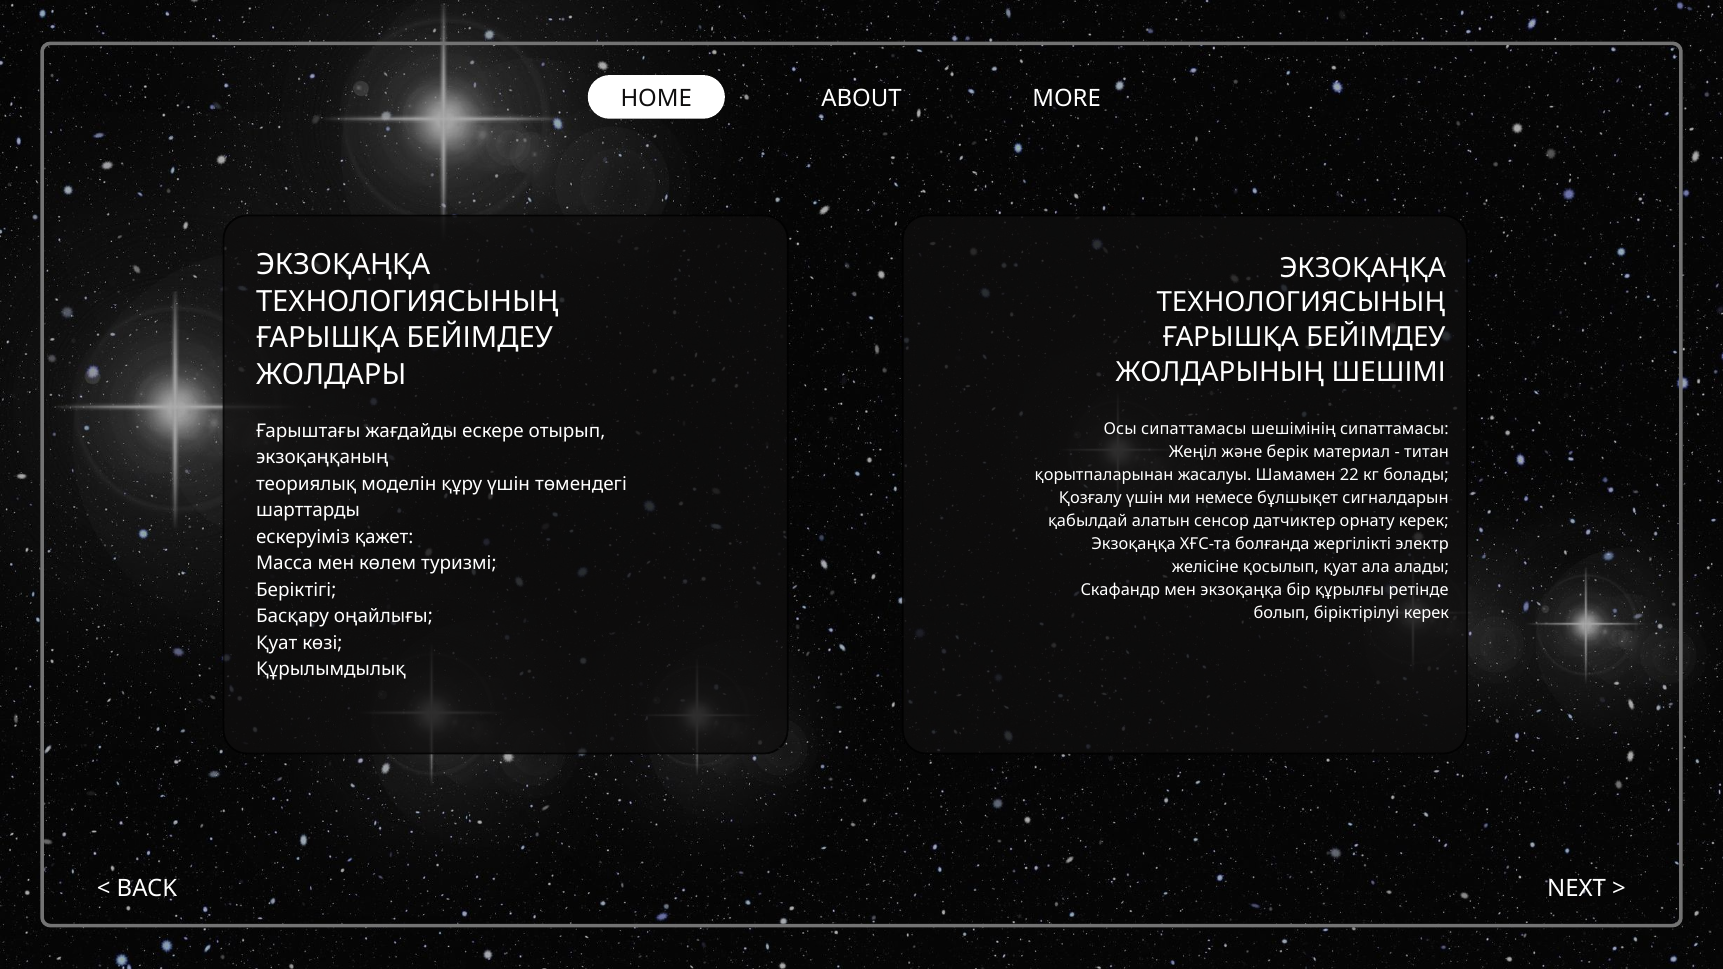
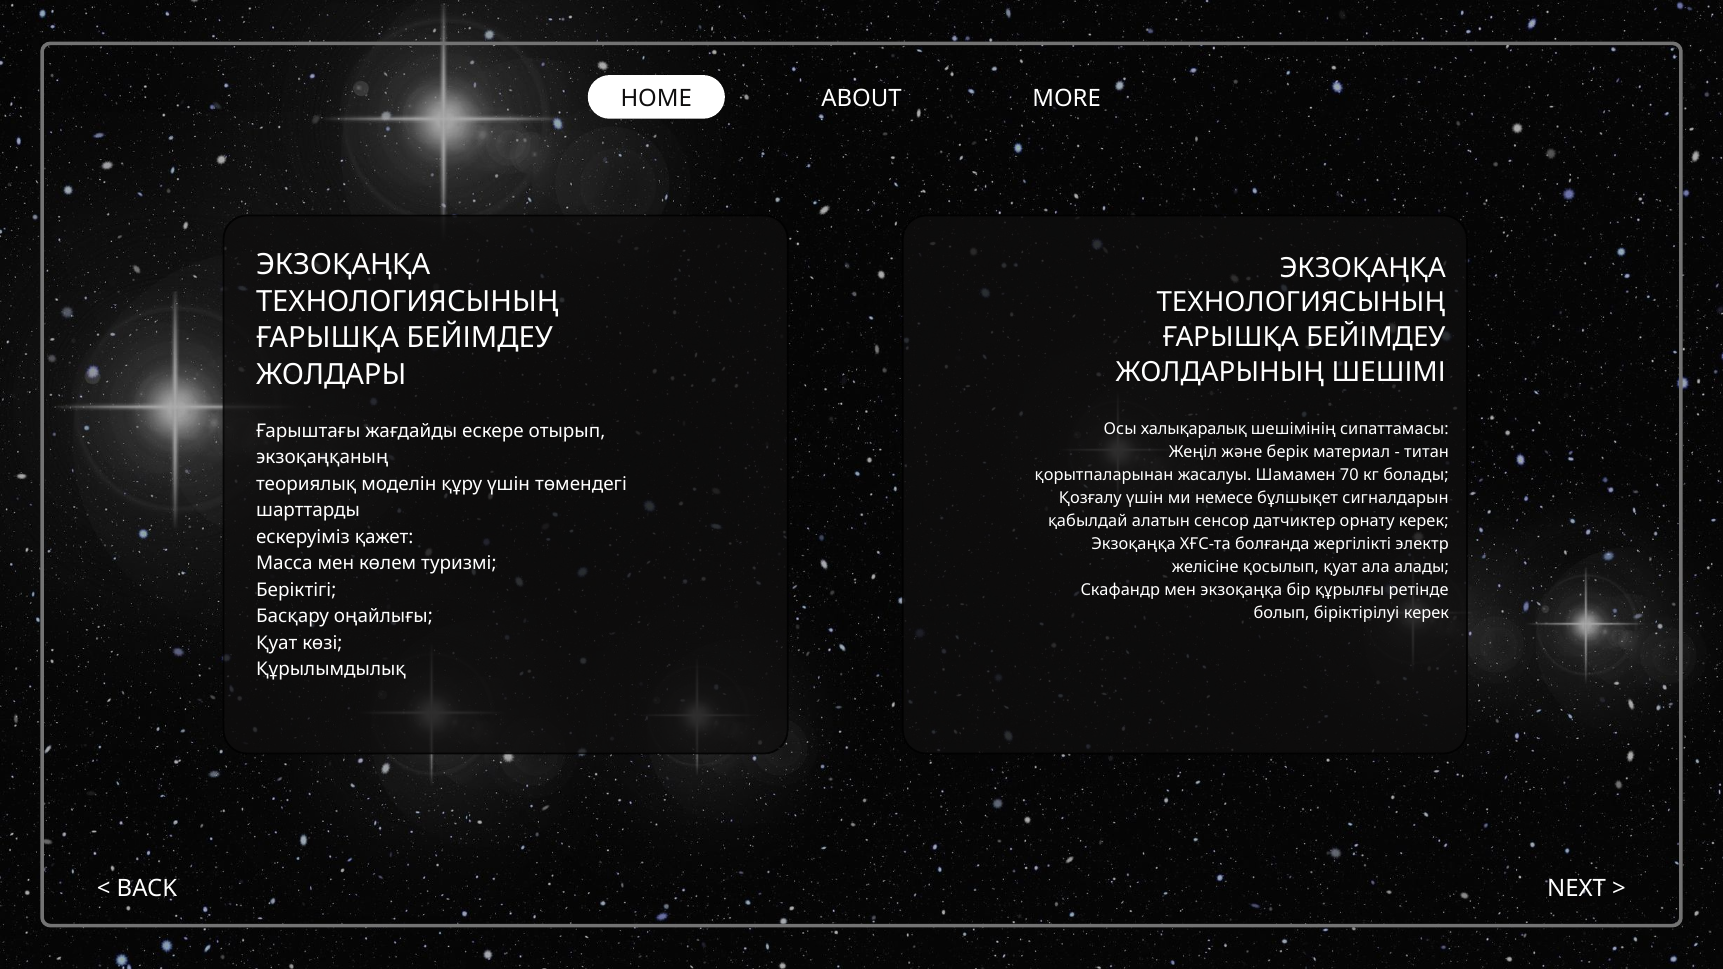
Осы сипаттамасы: сипаттамасы -> халықаралық (1194, 429)
22: 22 -> 70 (1349, 475)
